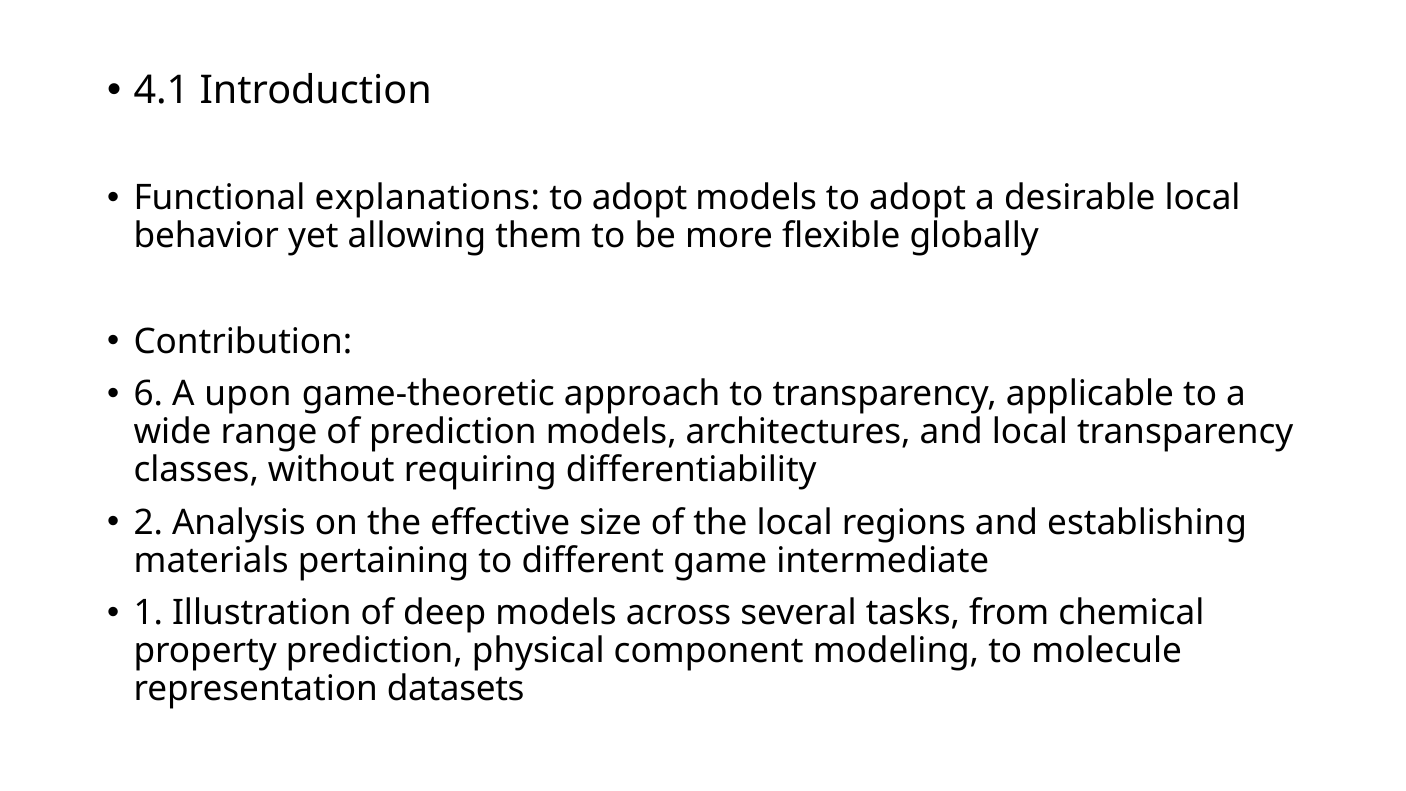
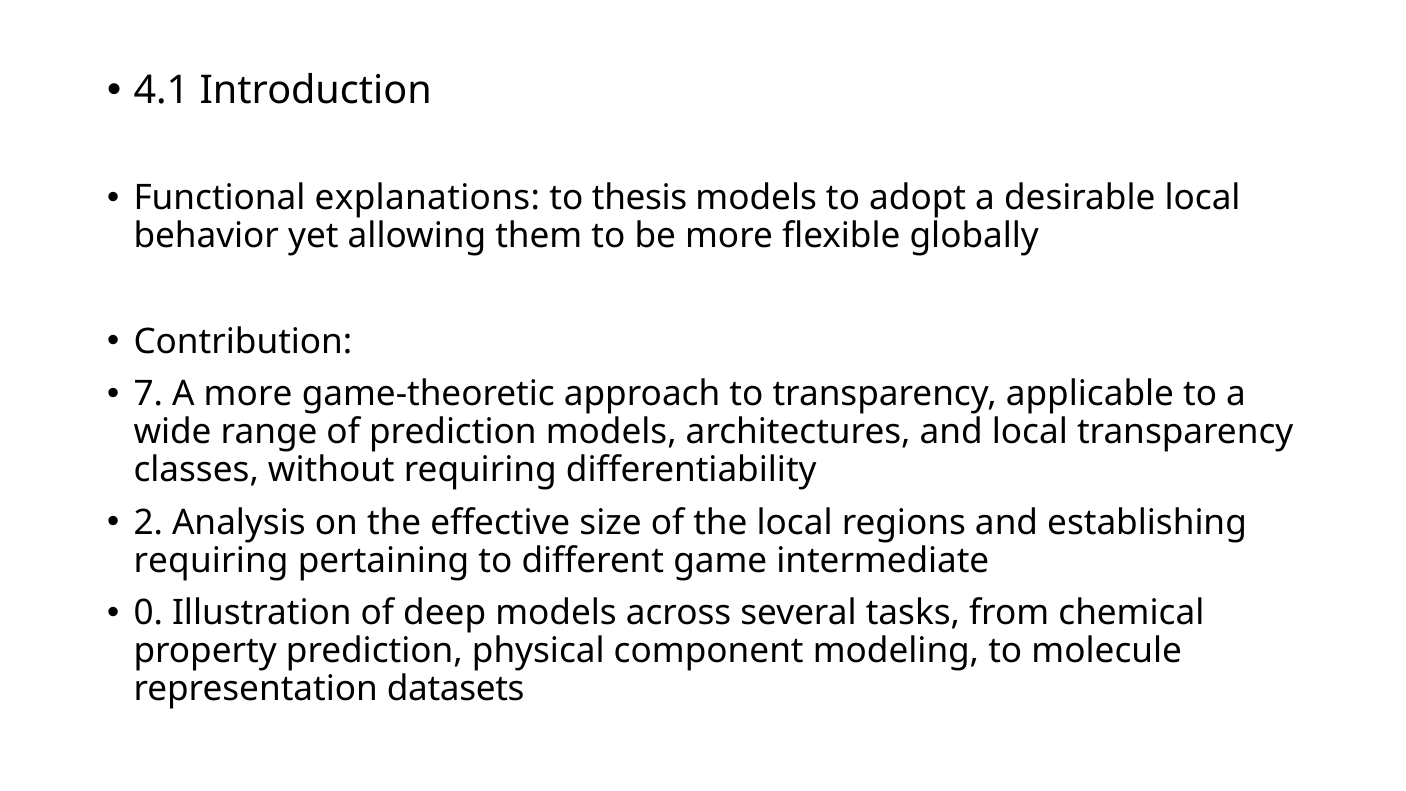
adopt: adopt -> thesis (640, 198)
6: 6 -> 7 (148, 394)
A upon: upon -> more (248, 394)
materials: materials -> requiring (211, 560)
1: 1 -> 0 (148, 613)
